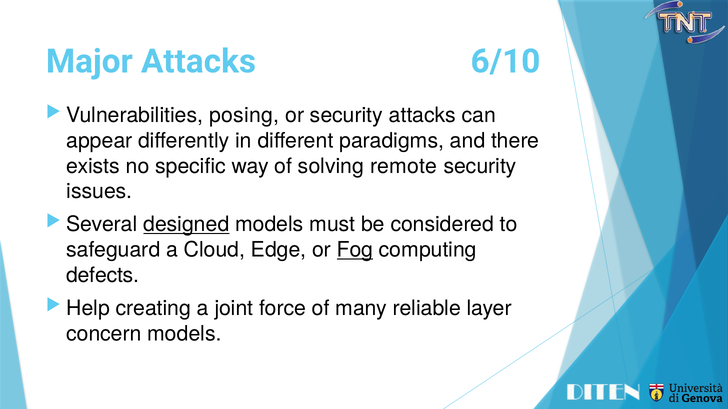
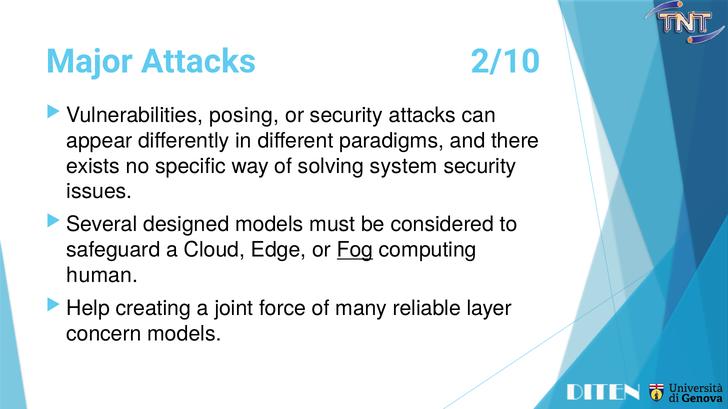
6/10: 6/10 -> 2/10 (505, 61)
remote: remote -> system (404, 166)
designed underline: present -> none (186, 225)
defects: defects -> human (102, 276)
